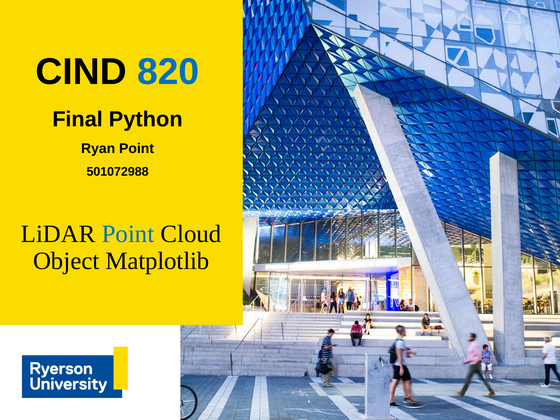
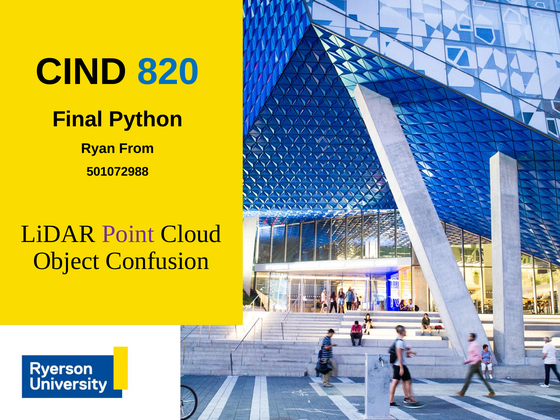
Ryan Point: Point -> From (137, 149)
Point colour: blue -> purple (128, 234)
Matplotlib: Matplotlib -> Confusion (157, 261)
